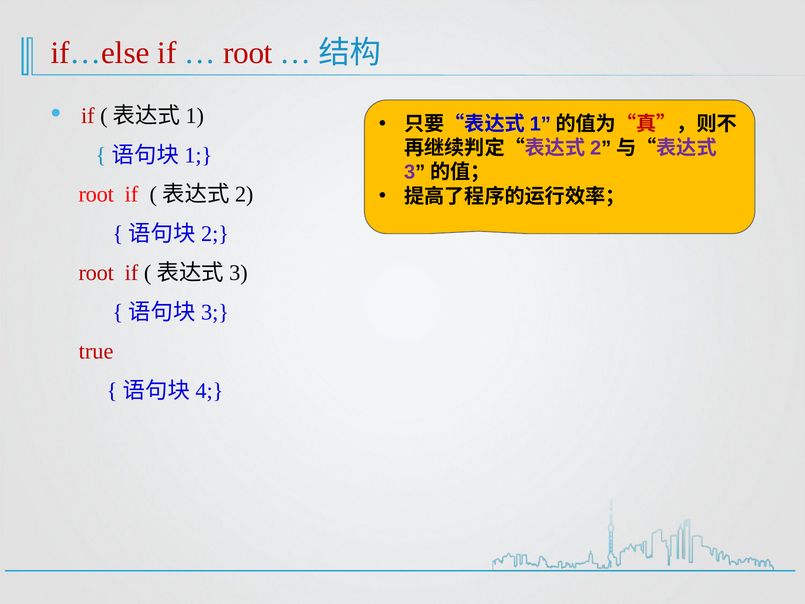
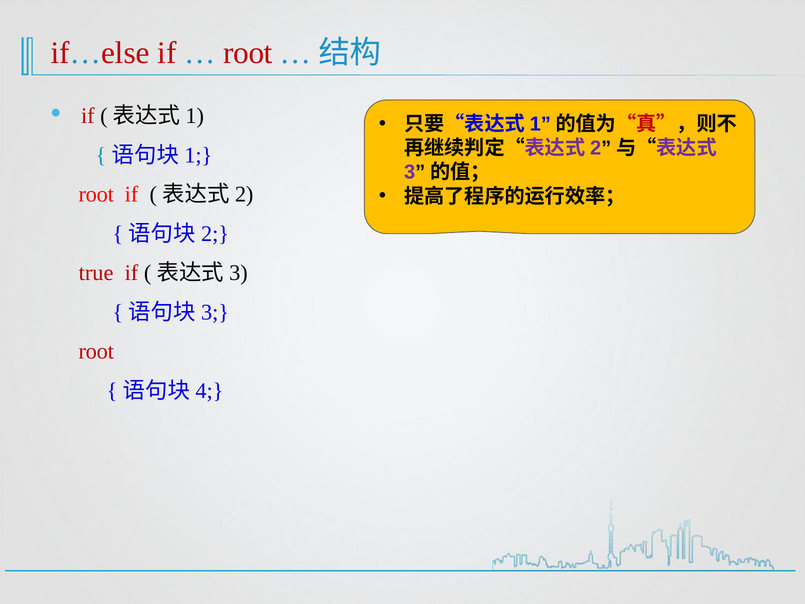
root: root -> true (96, 273)
true: true -> root (96, 351)
